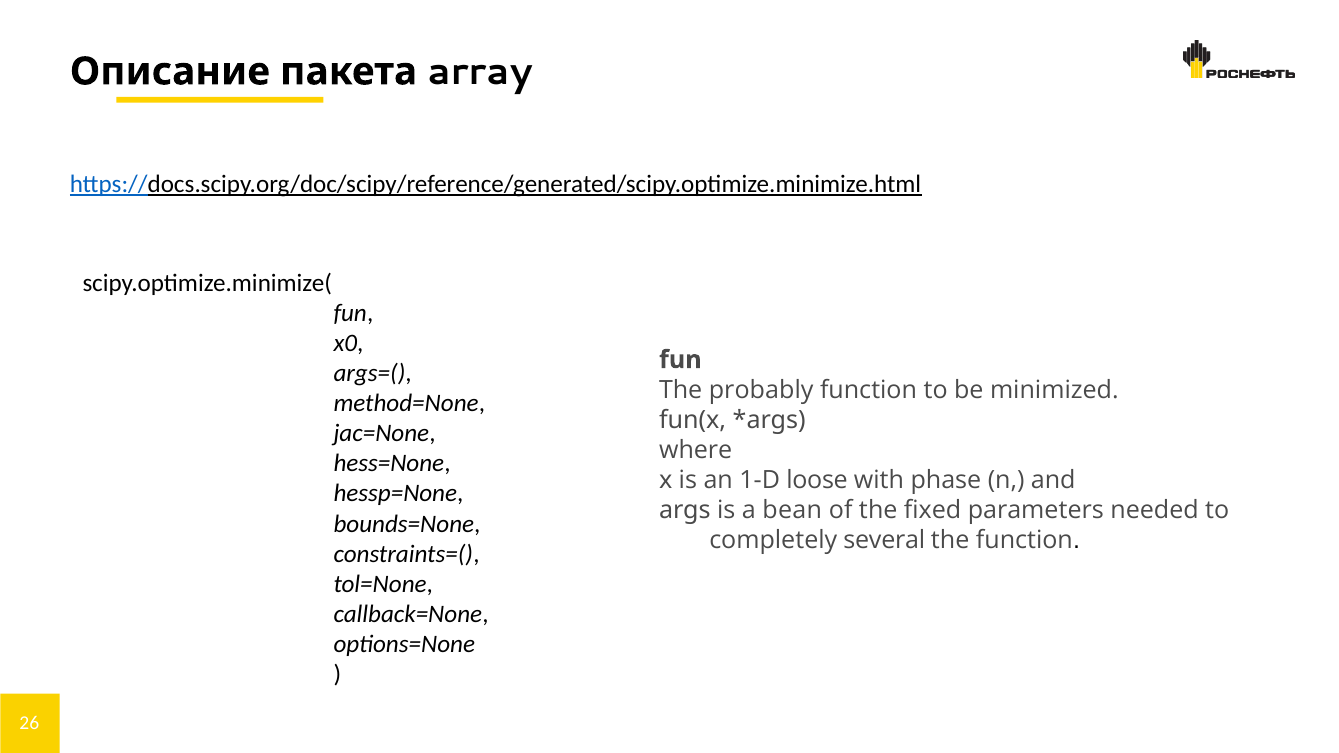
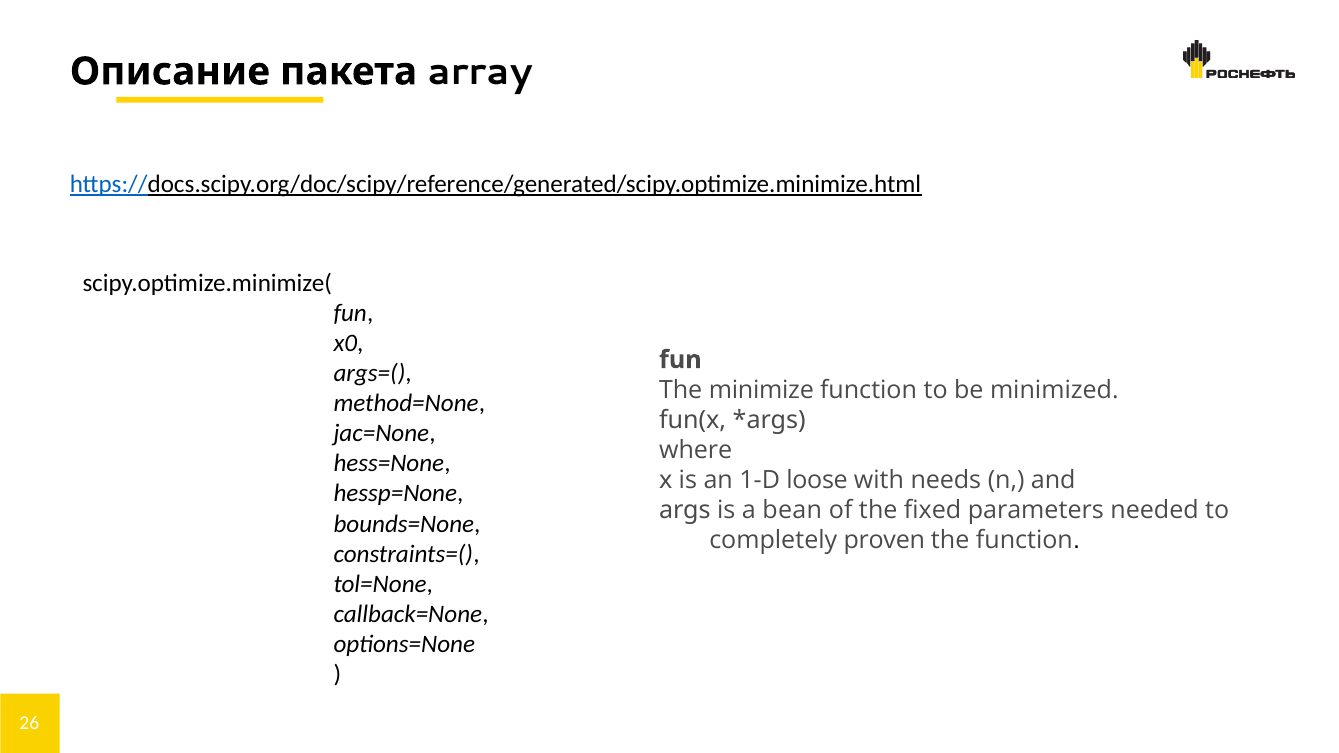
probably: probably -> minimize (761, 390)
phase: phase -> needs (946, 480)
several: several -> proven (884, 541)
